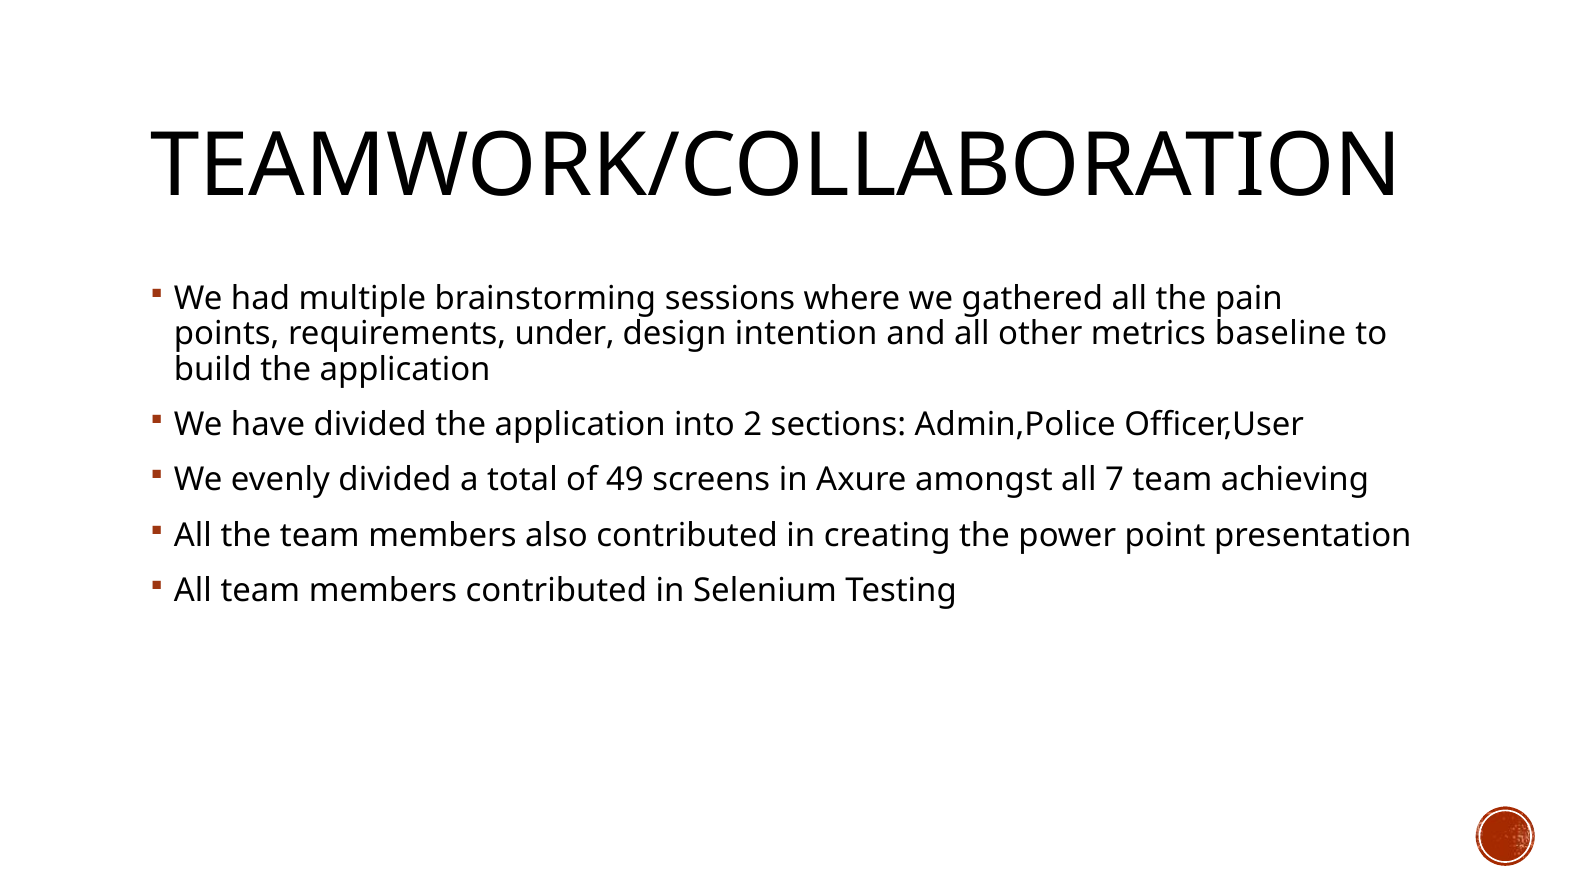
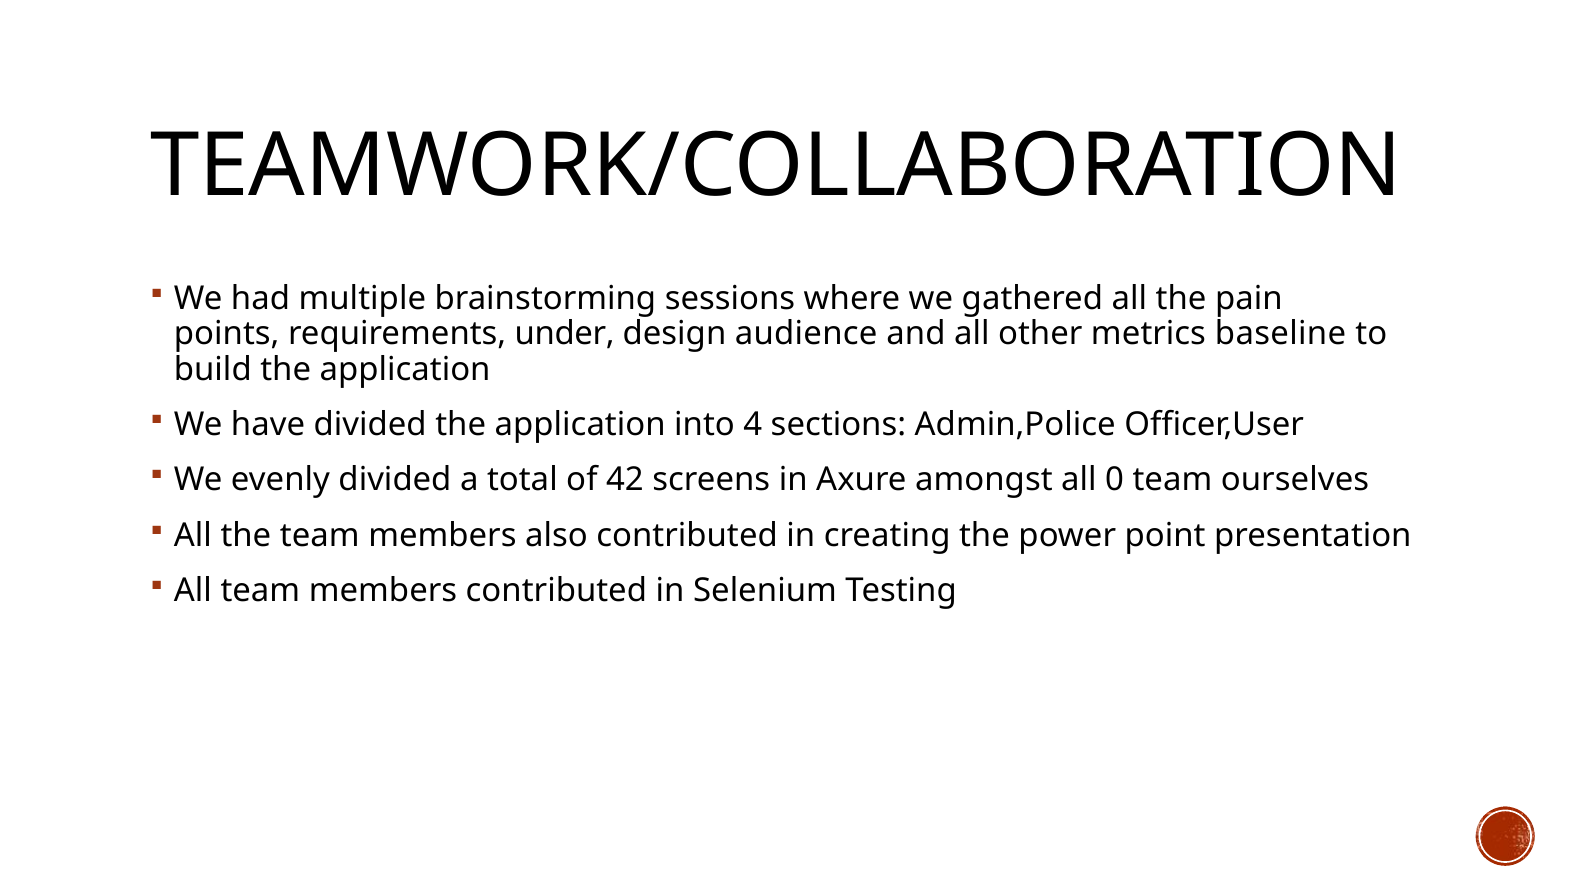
intention: intention -> audience (806, 334)
2: 2 -> 4 (753, 424)
49: 49 -> 42 (625, 480)
7: 7 -> 0 (1115, 480)
achieving: achieving -> ourselves (1295, 480)
